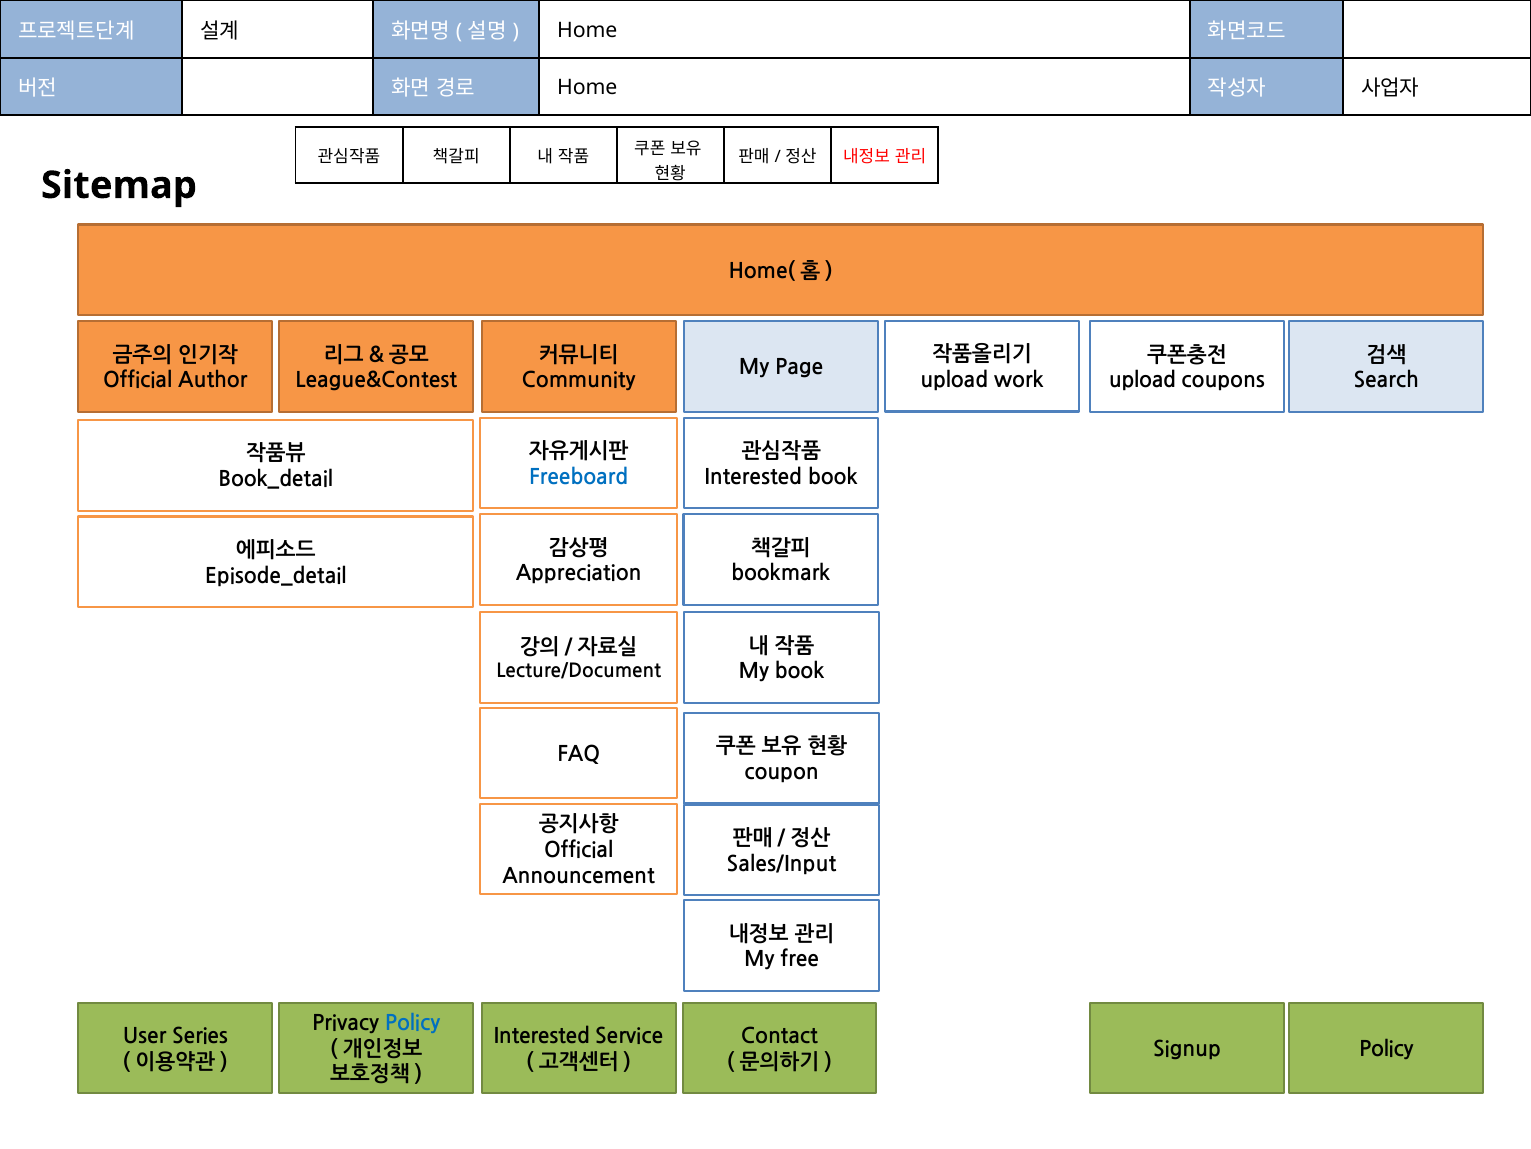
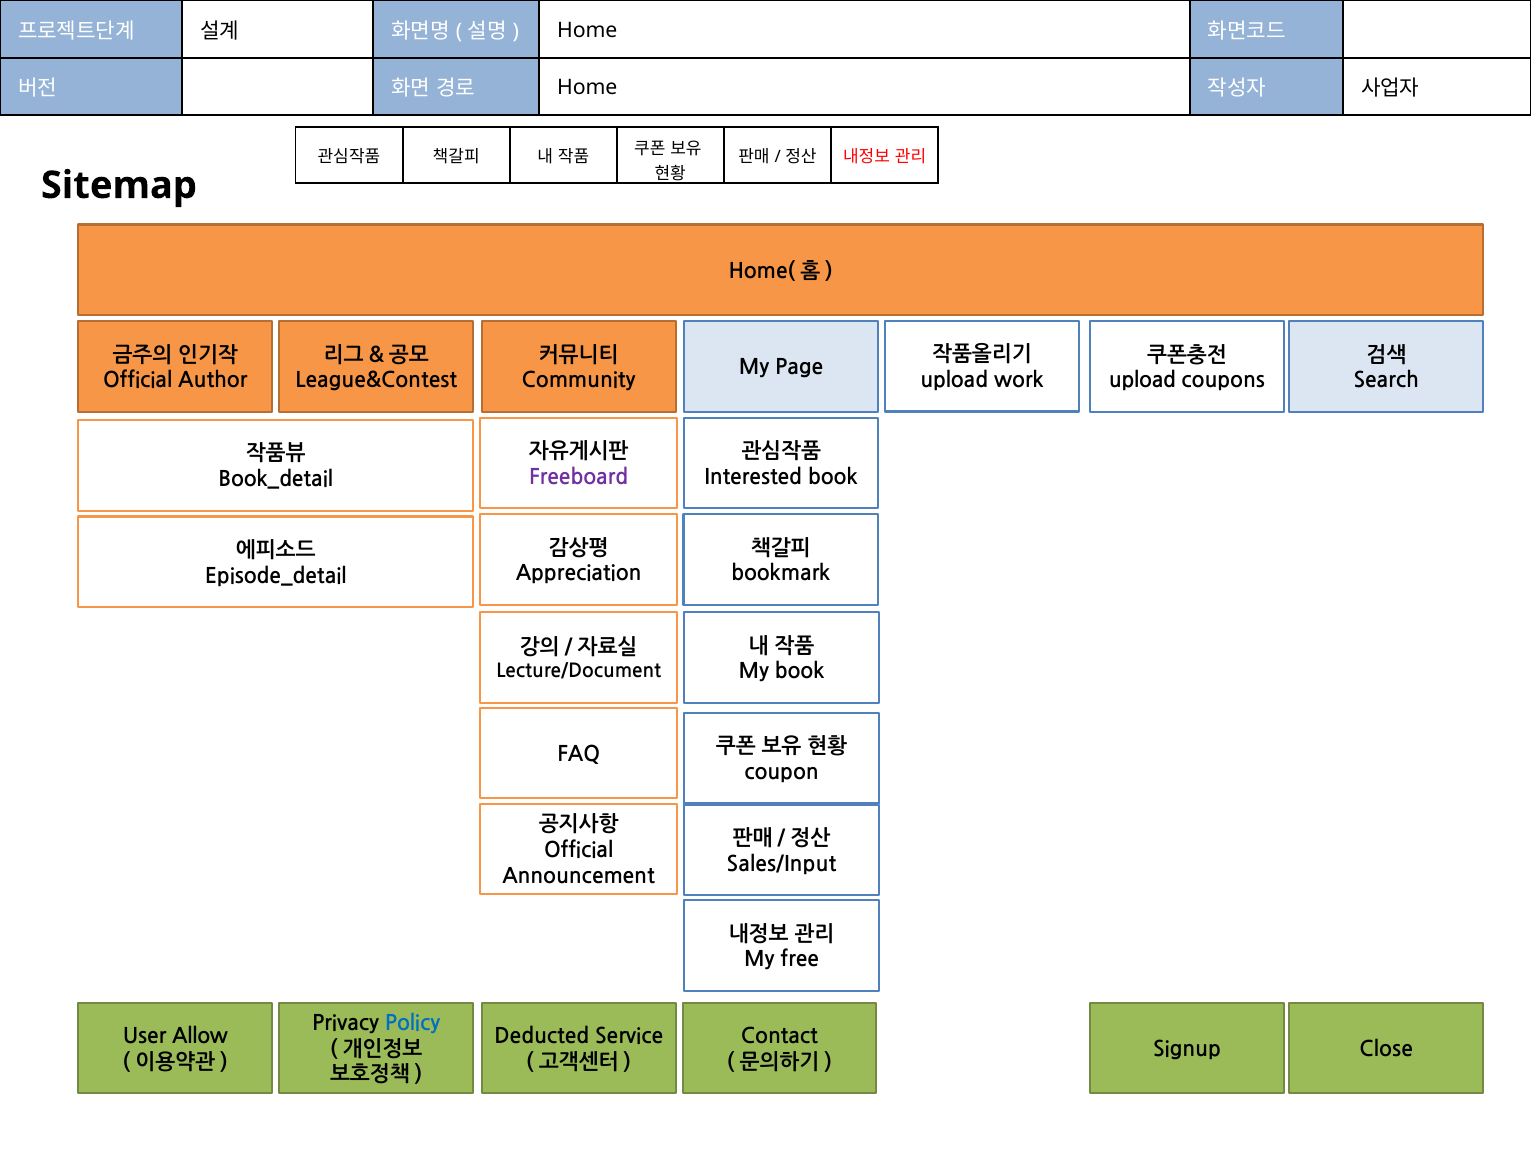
Freeboard colour: blue -> purple (579, 477)
Series: Series -> Allow (200, 1036)
Interested: Interested -> Deducted (542, 1036)
Policy: Policy -> Close (1386, 1049)
